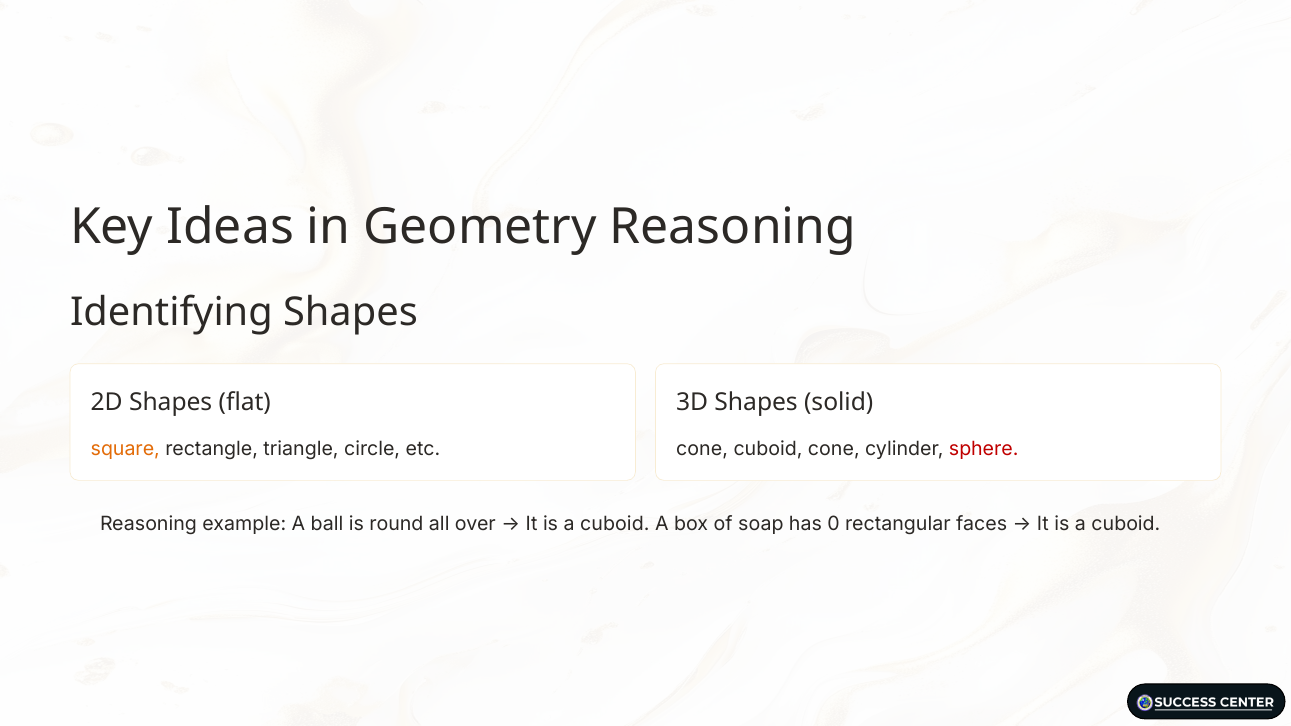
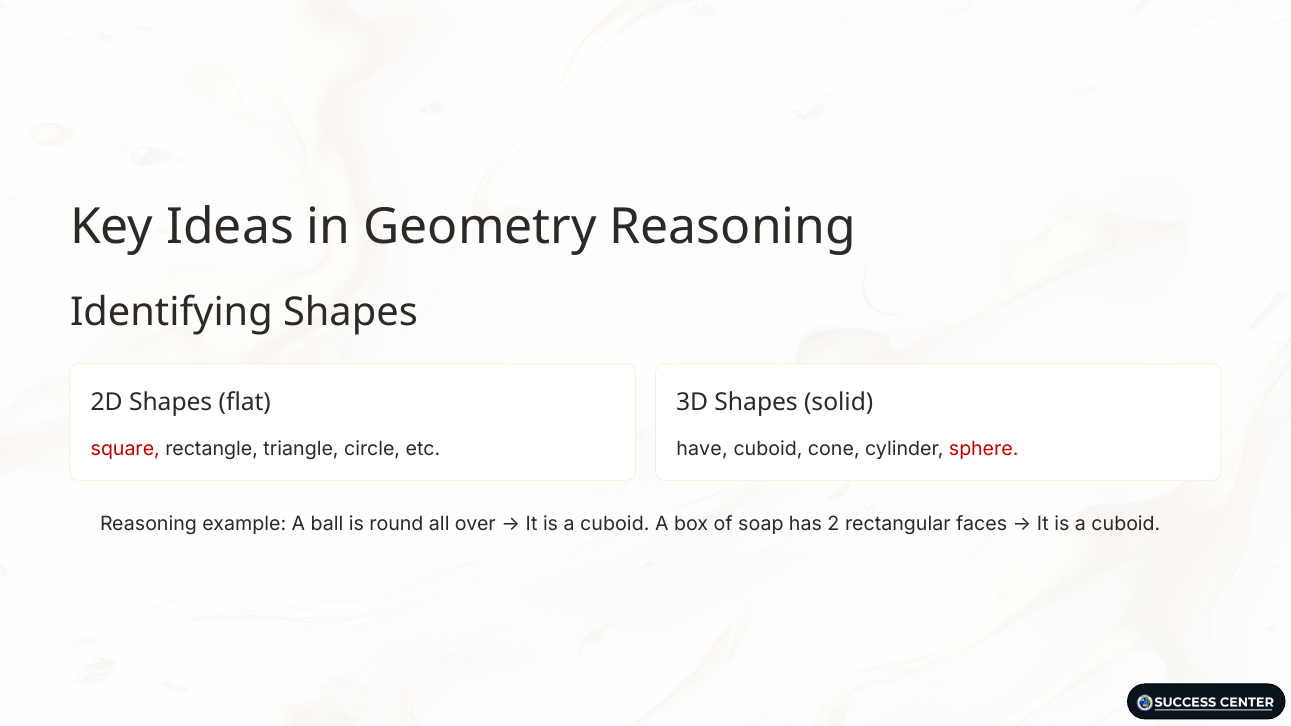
square colour: orange -> red (125, 449)
cone: cone -> have (702, 449)
0: 0 -> 2 (833, 524)
